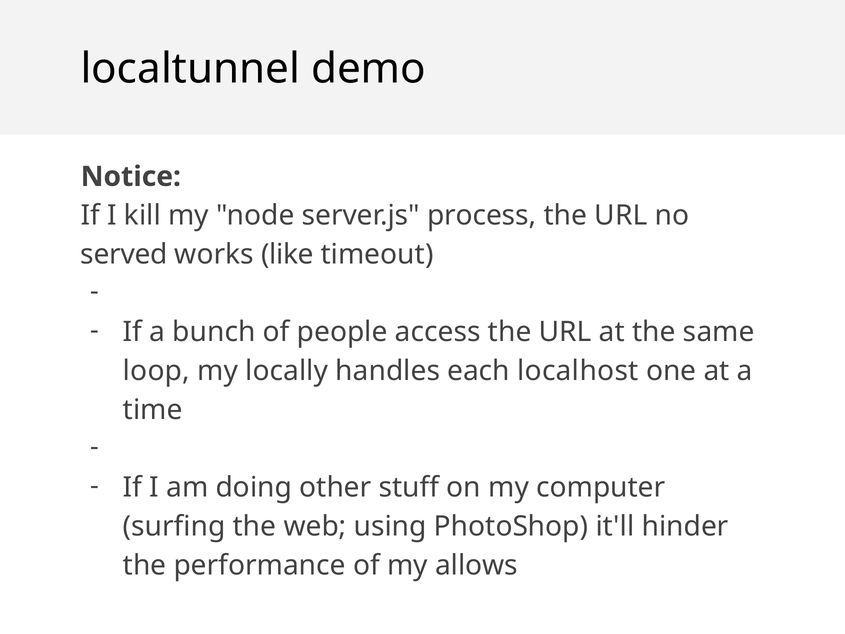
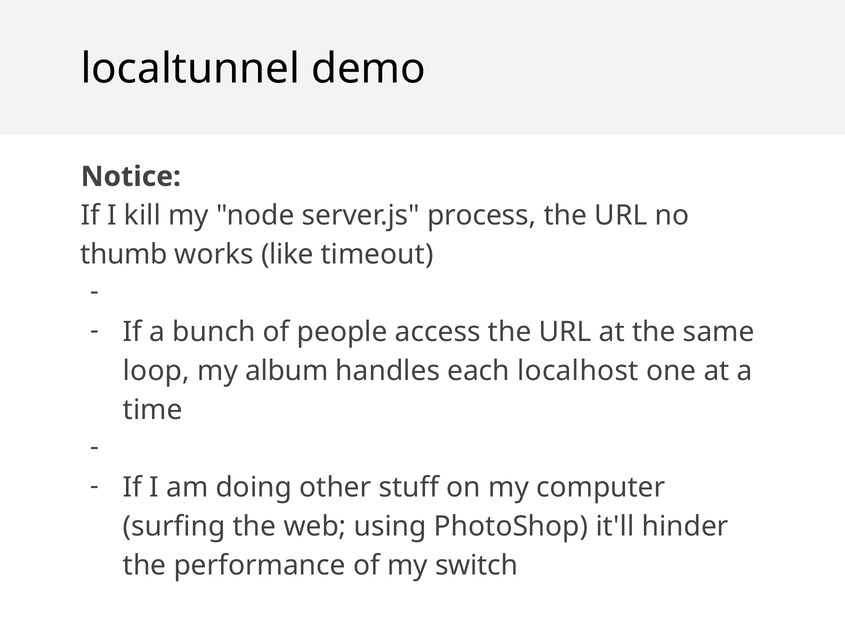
served: served -> thumb (124, 254)
locally: locally -> album (287, 371)
allows: allows -> switch (477, 565)
